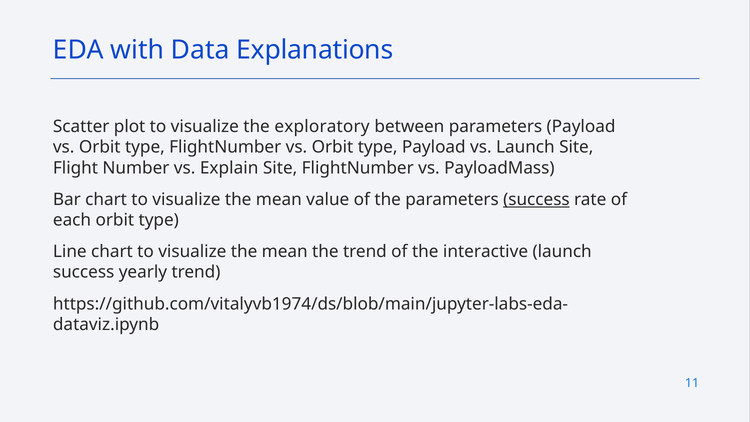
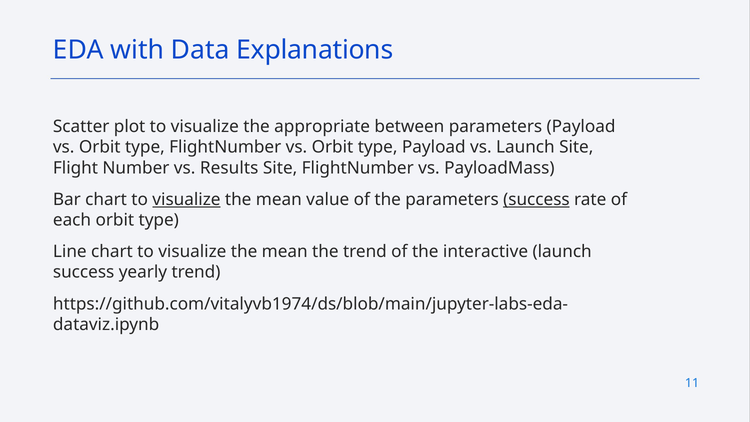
exploratory: exploratory -> appropriate (322, 127)
Explain: Explain -> Results (229, 168)
visualize underline: none -> present (186, 199)
